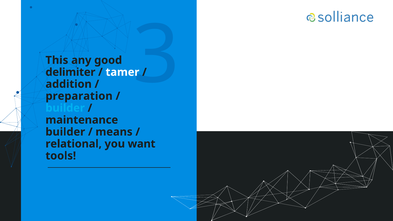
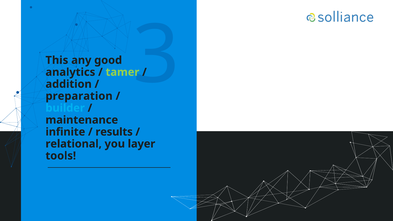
delimiter: delimiter -> analytics (70, 72)
tamer colour: white -> light green (122, 72)
builder: builder -> infinite (65, 132)
means: means -> results (114, 132)
want: want -> layer (142, 144)
